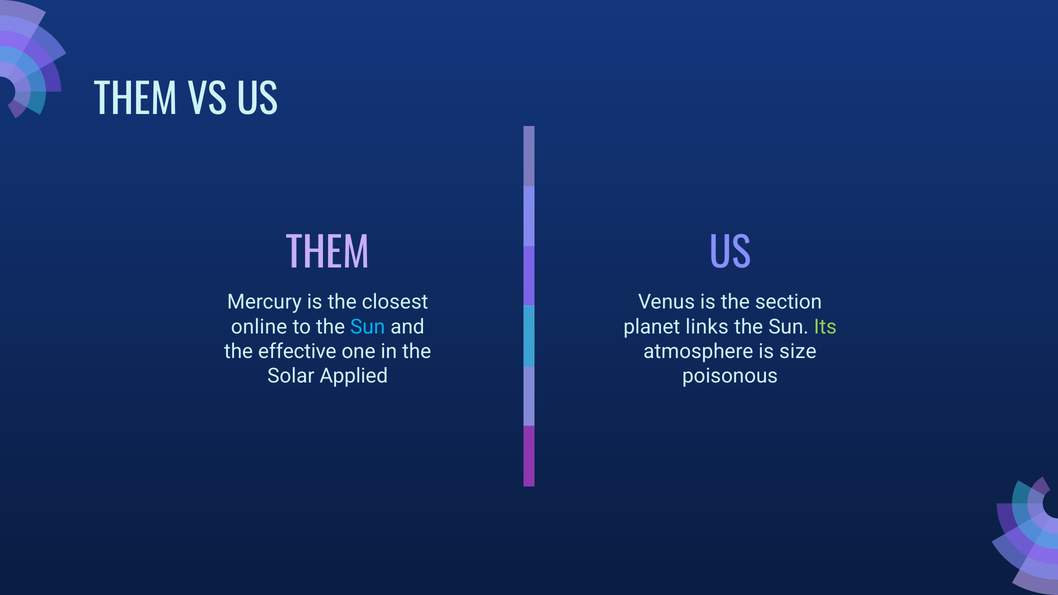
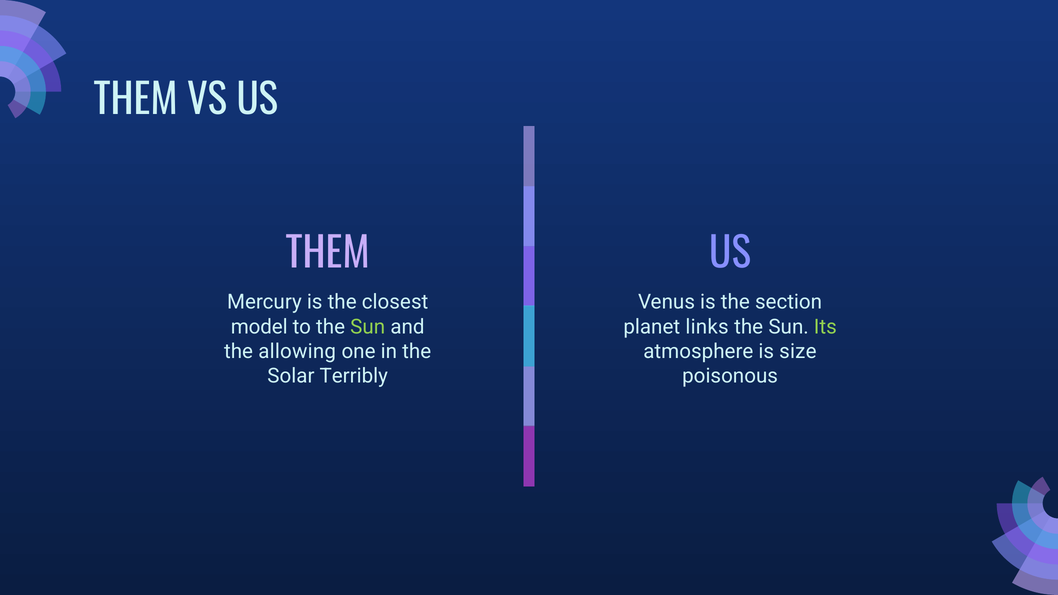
online: online -> model (259, 327)
Sun colour: light blue -> light green (368, 327)
effective: effective -> allowing (297, 352)
Applied: Applied -> Terribly (354, 376)
